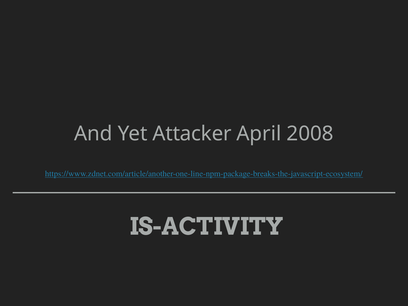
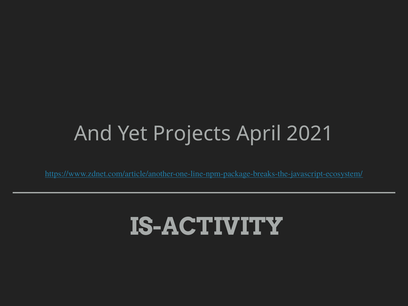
Attacker: Attacker -> Projects (192, 134)
2008: 2008 -> 2021 (310, 134)
